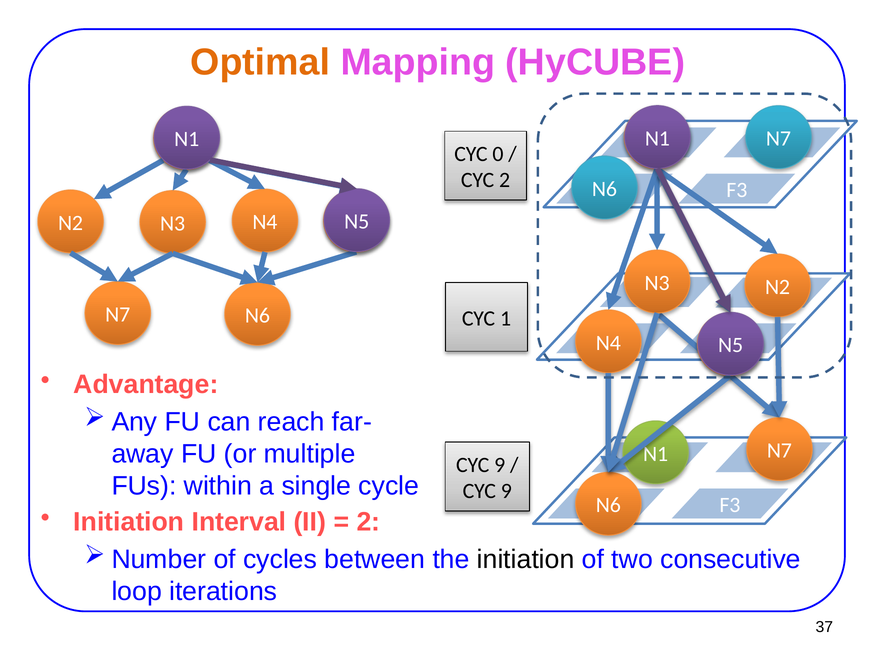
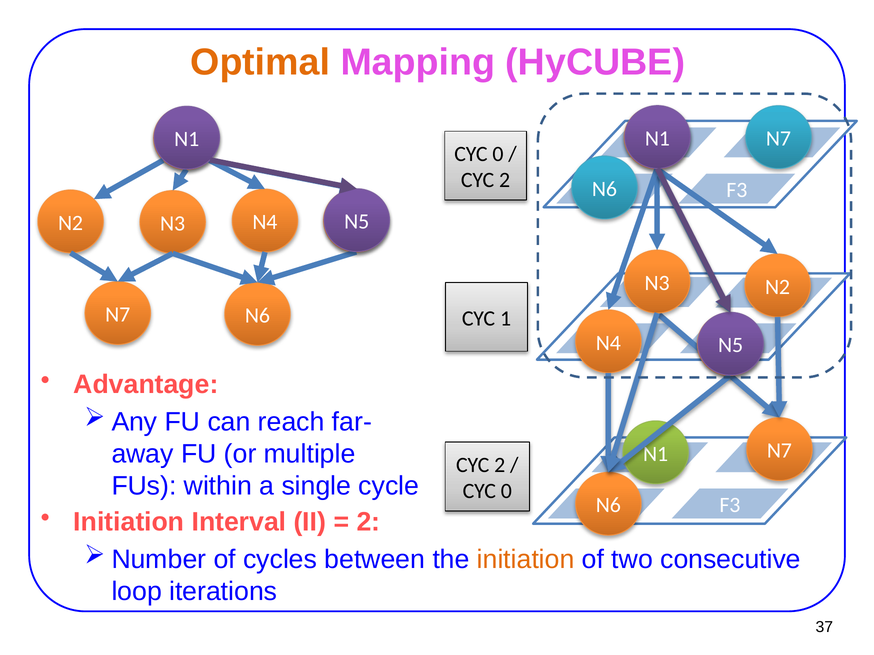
9: 9 -> 2 (500, 465)
9: 9 -> 0 (506, 492)
initiation colour: black -> orange (526, 560)
